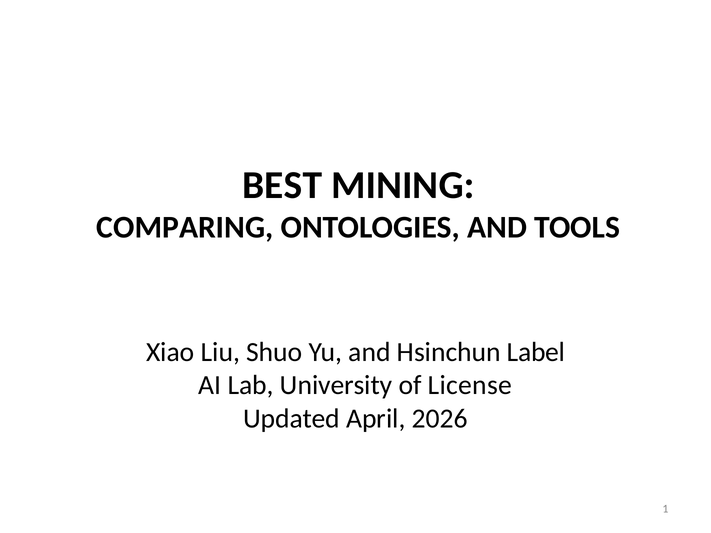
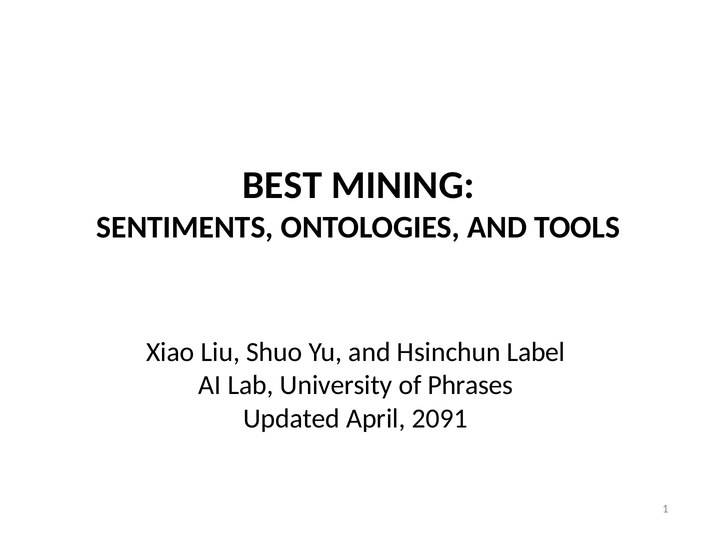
COMPARING: COMPARING -> SENTIMENTS (185, 228)
License: License -> Phrases (470, 385)
2026: 2026 -> 2091 (440, 419)
